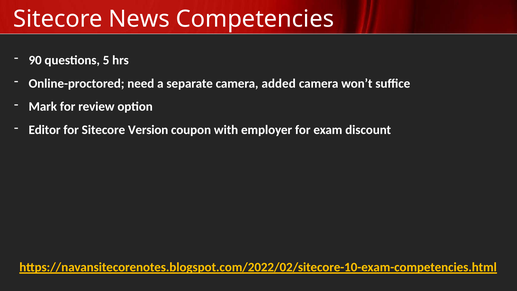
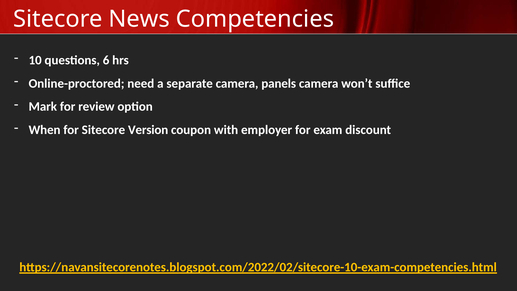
90: 90 -> 10 (35, 60)
5: 5 -> 6 (106, 60)
added: added -> panels (279, 83)
Editor: Editor -> When (45, 130)
